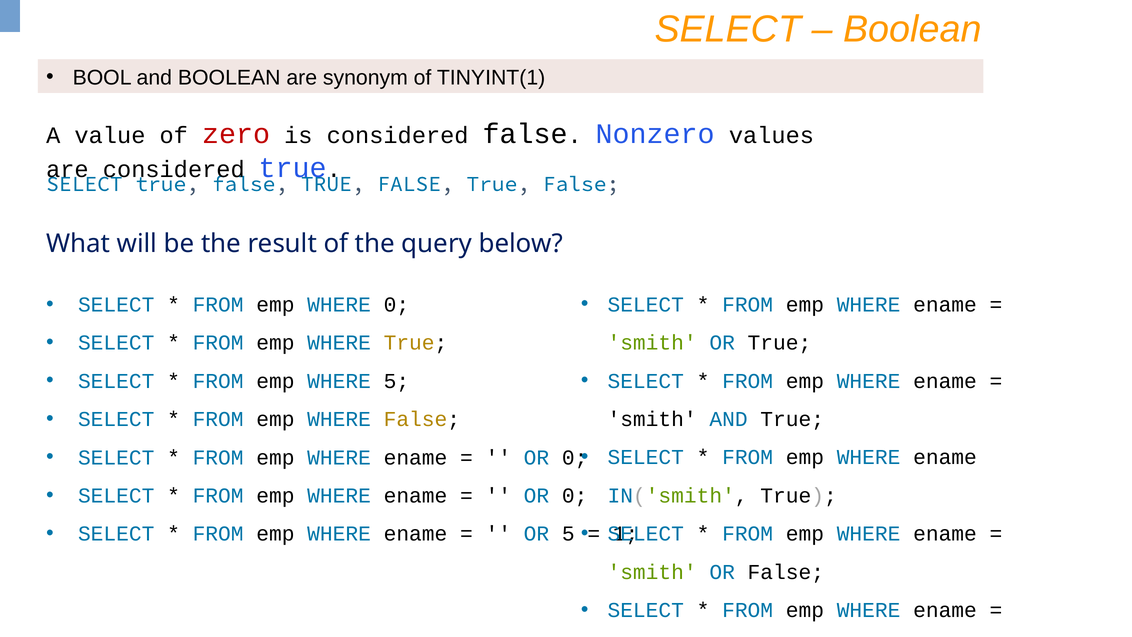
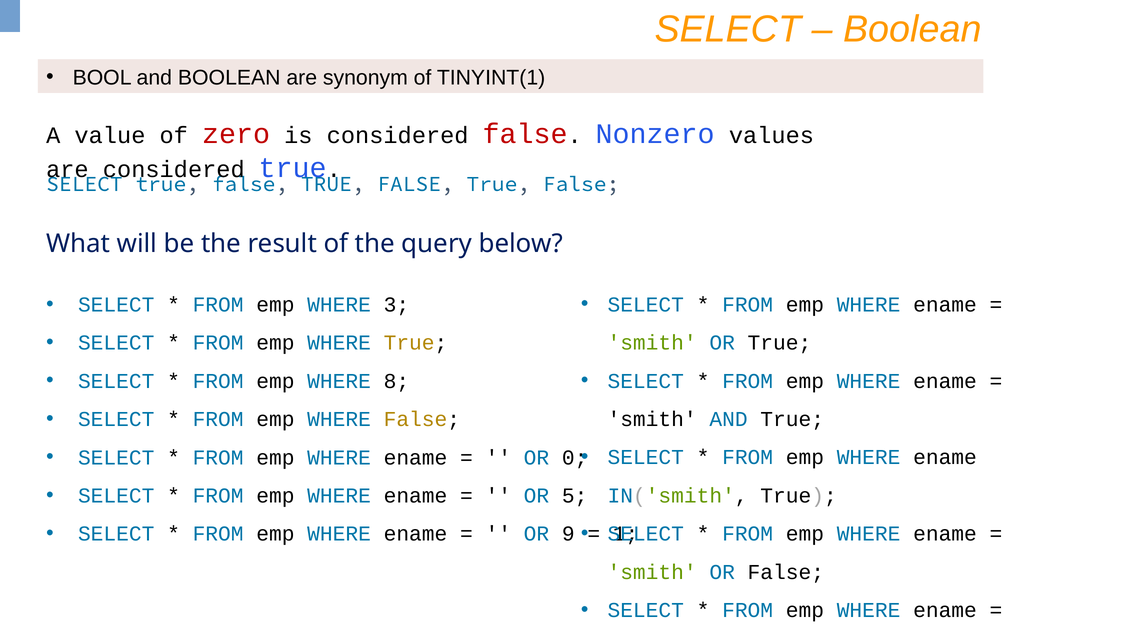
false colour: black -> red (525, 134)
WHERE 0: 0 -> 3 (396, 305)
WHERE 5: 5 -> 8 (396, 381)
0: 0 -> 5 (575, 496)
OR 5: 5 -> 9 (568, 534)
